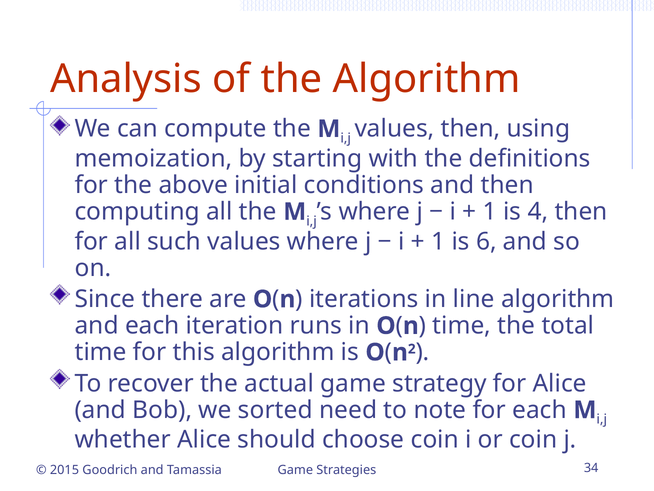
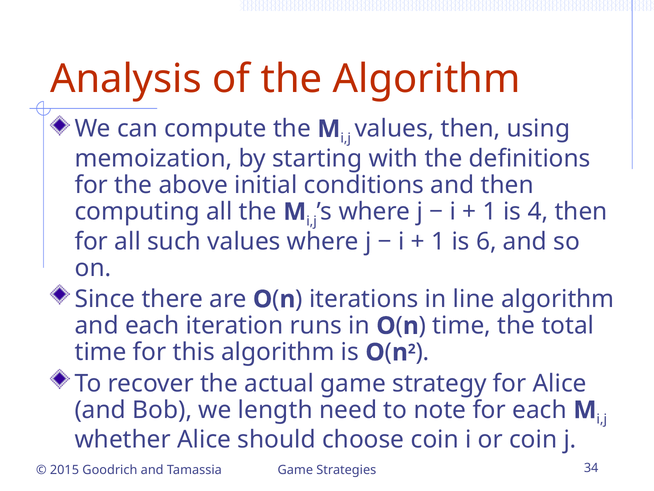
sorted: sorted -> length (275, 410)
